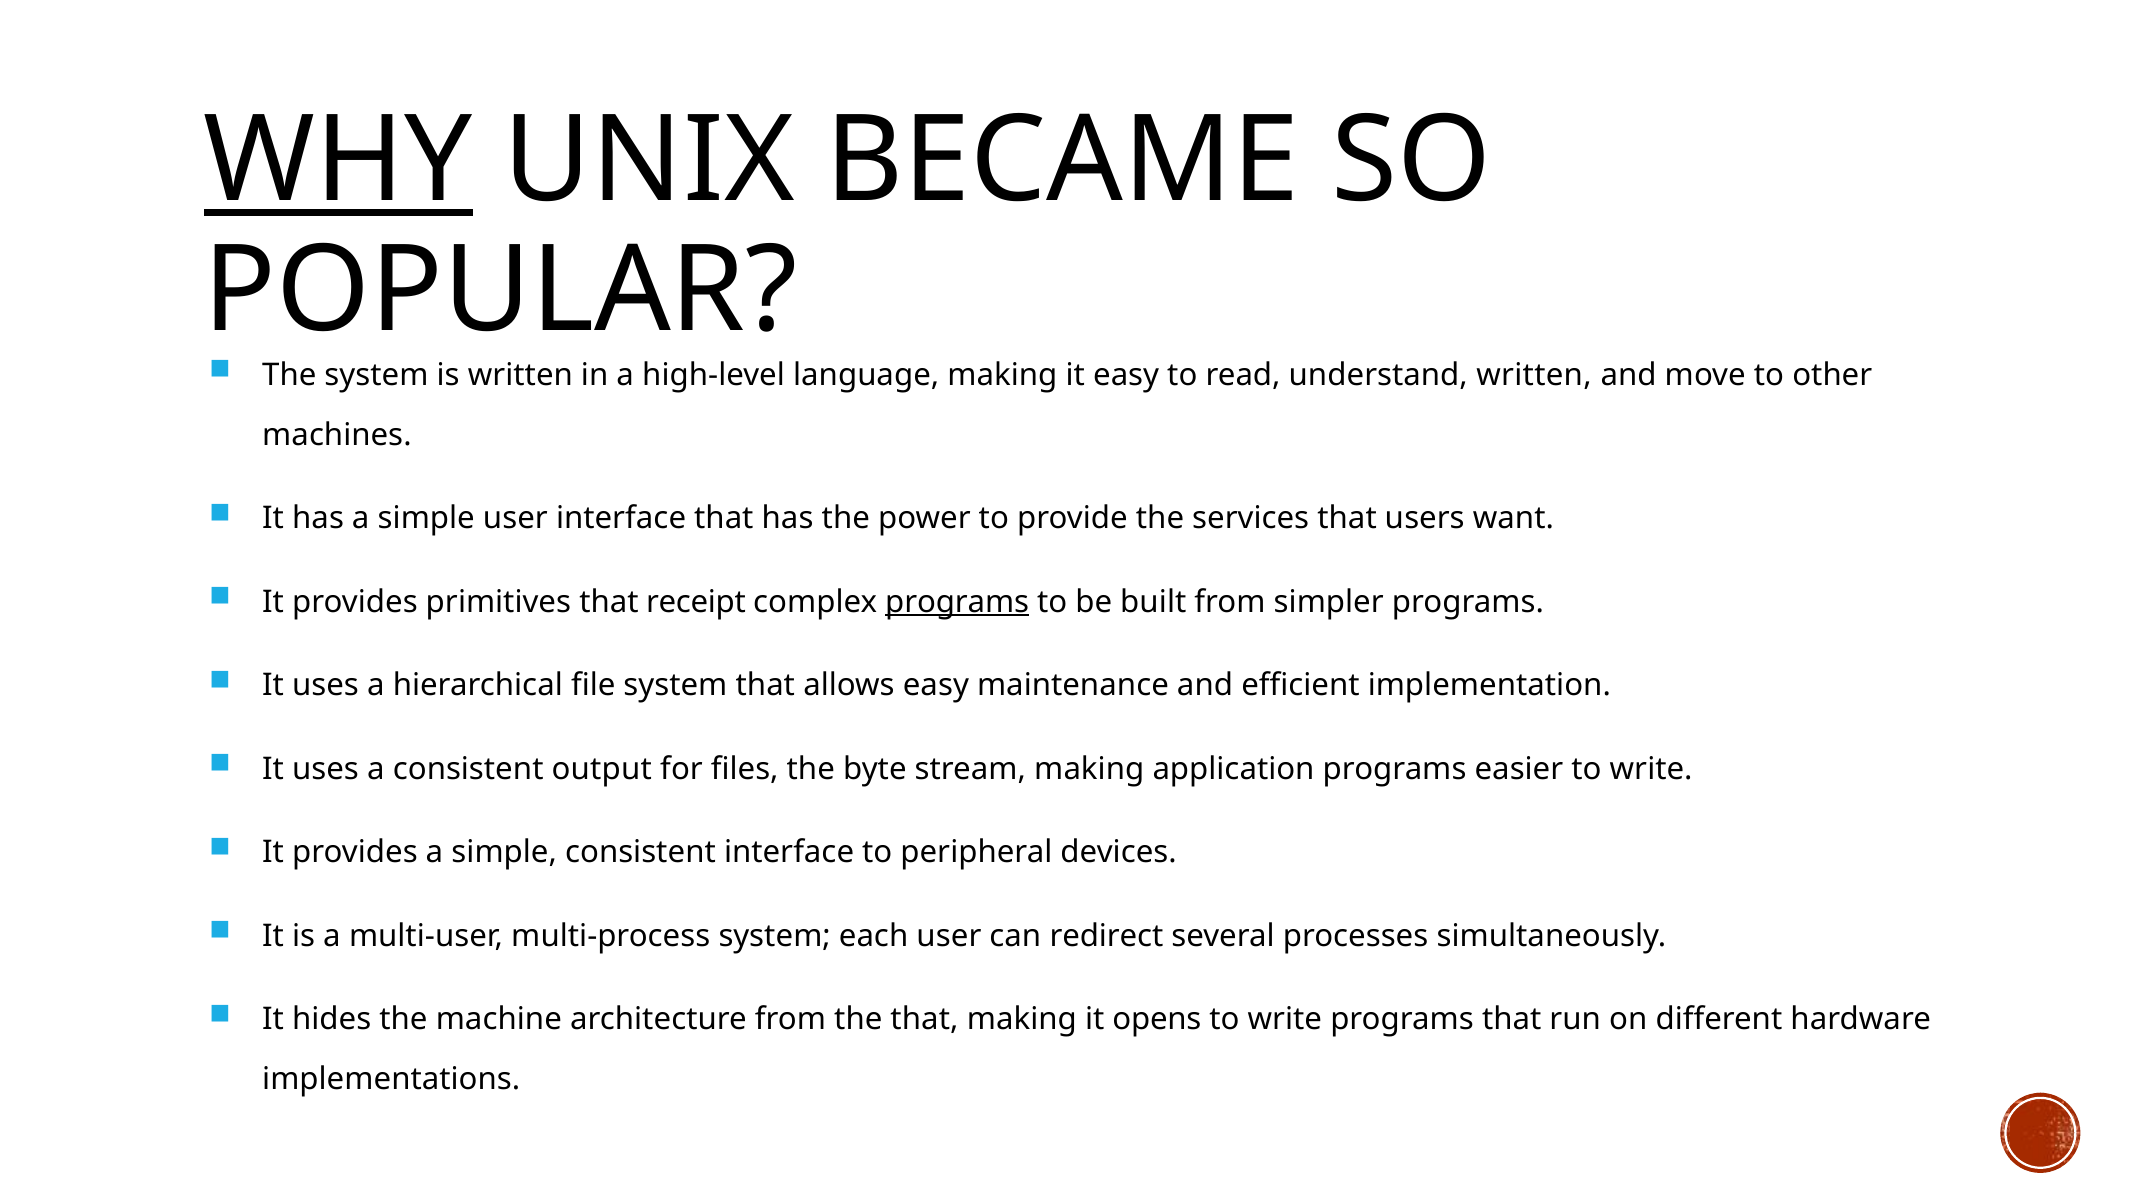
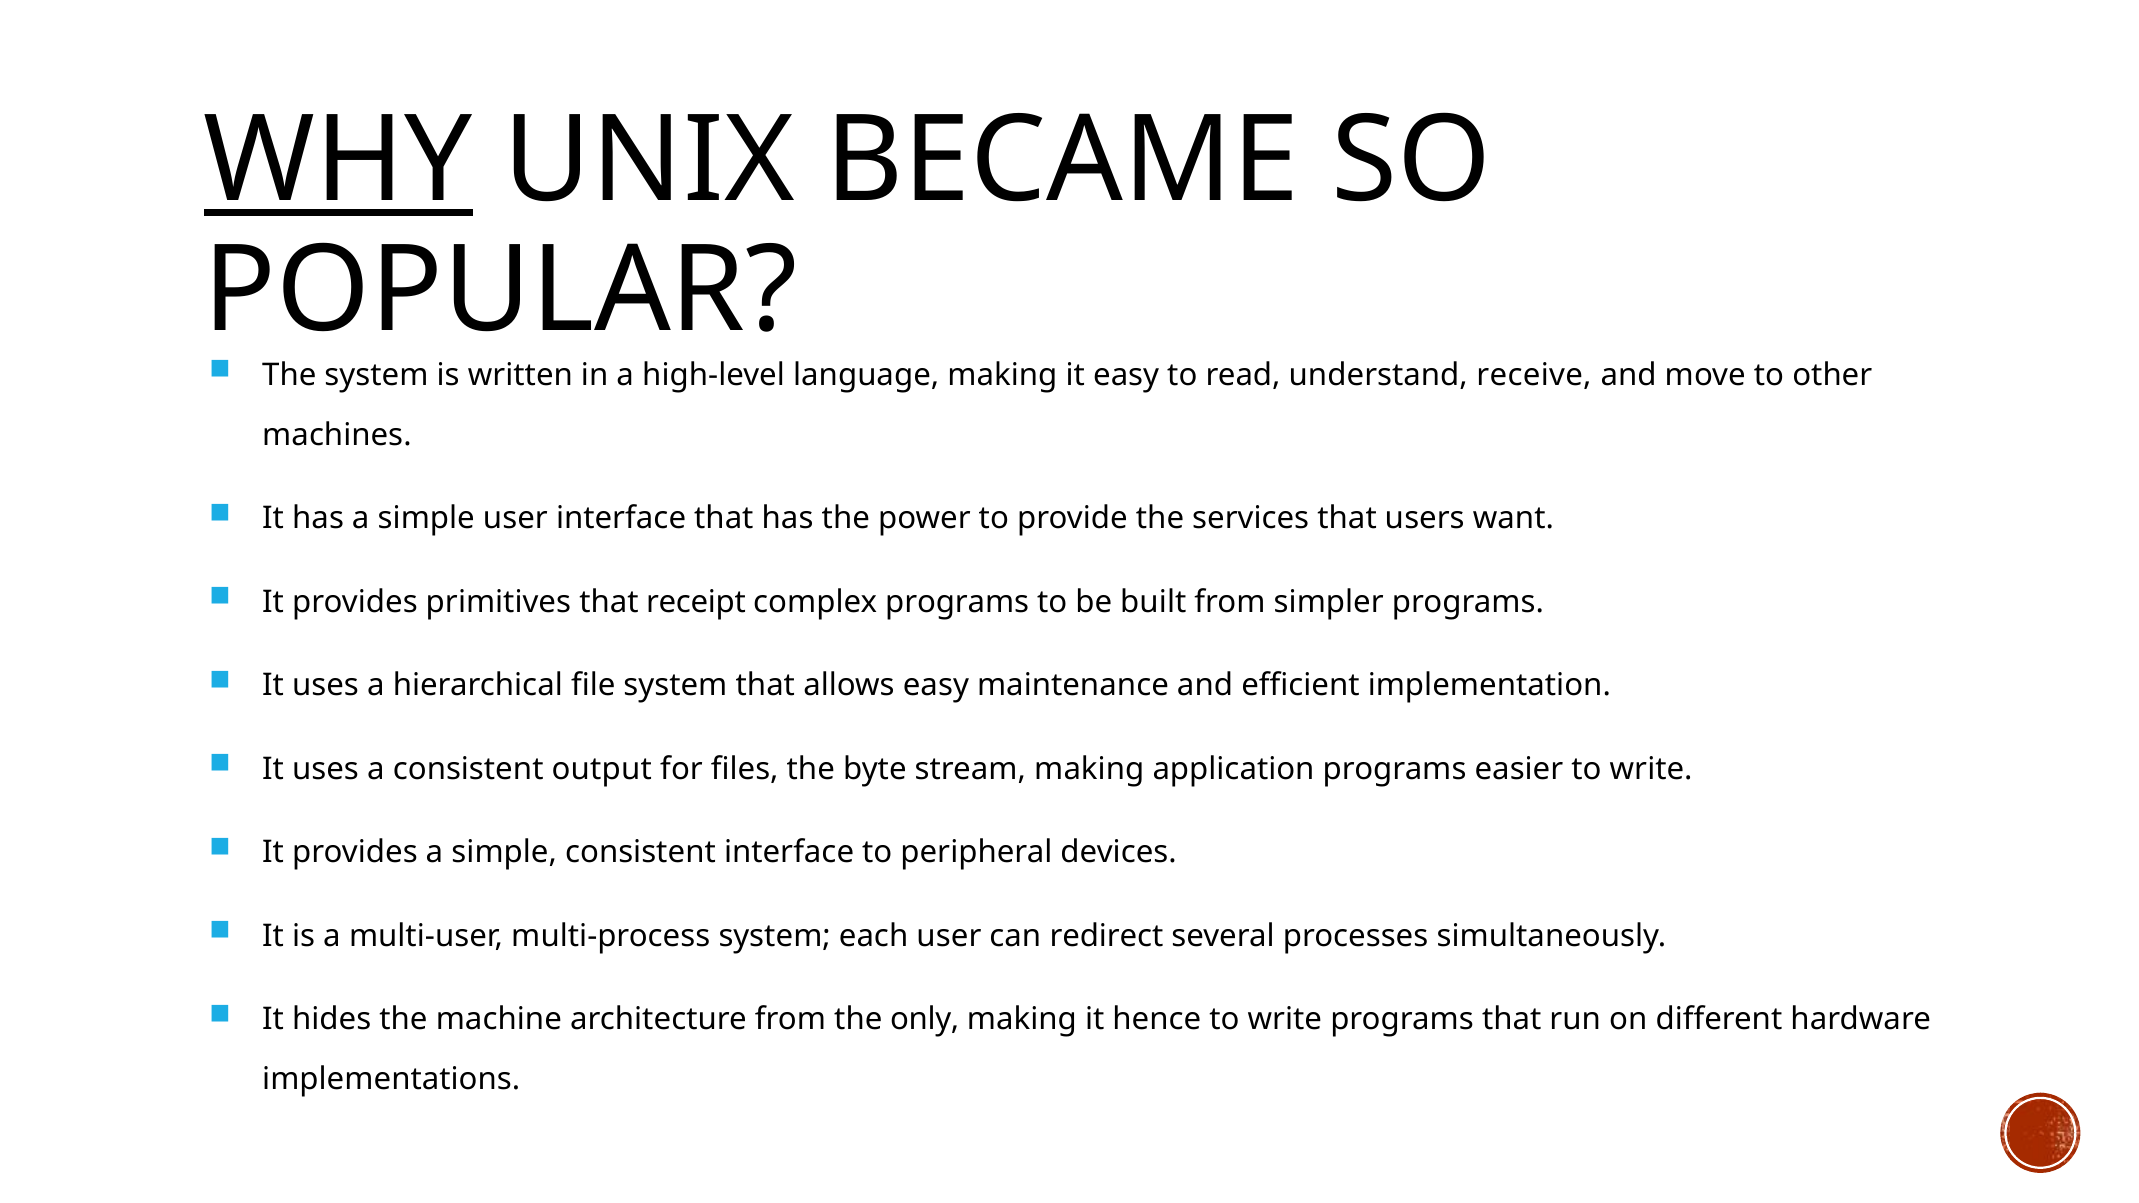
understand written: written -> receive (1534, 375)
programs underline: present -> none (957, 602)
the that: that -> only (925, 1020)
opens: opens -> hence (1157, 1020)
